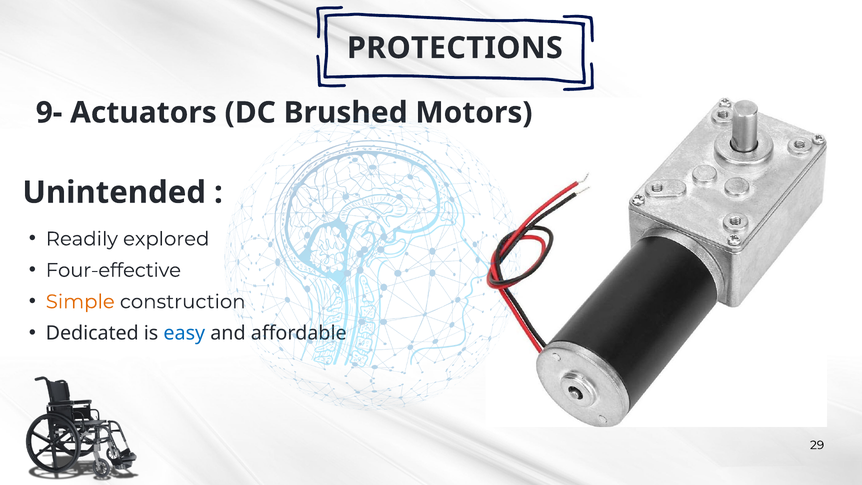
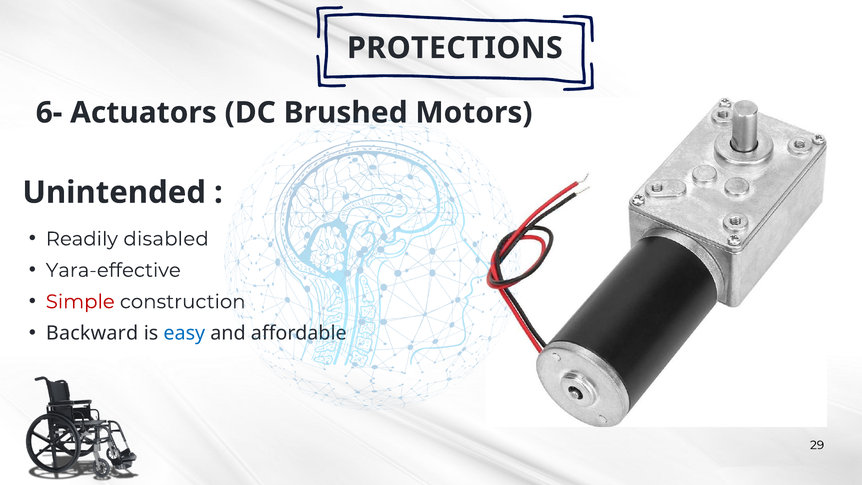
9-: 9- -> 6- (49, 113)
explored: explored -> disabled (166, 239)
Four-effective: Four-effective -> Yara-effective (113, 270)
Simple colour: orange -> red (80, 302)
Dedicated: Dedicated -> Backward (92, 333)
